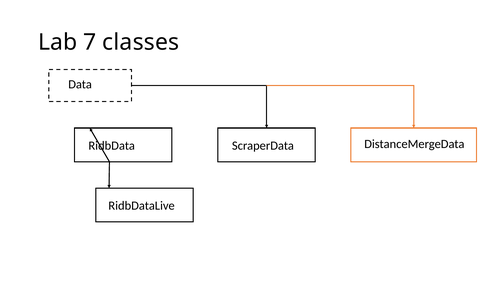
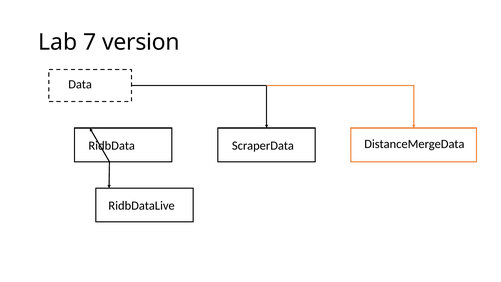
classes: classes -> version (141, 42)
